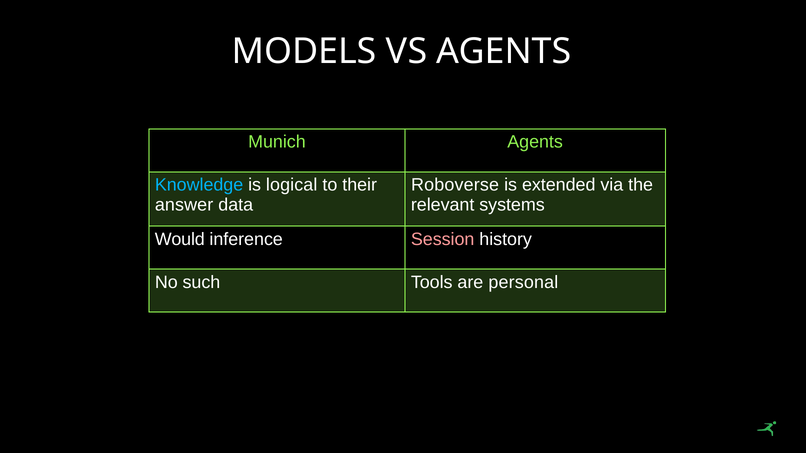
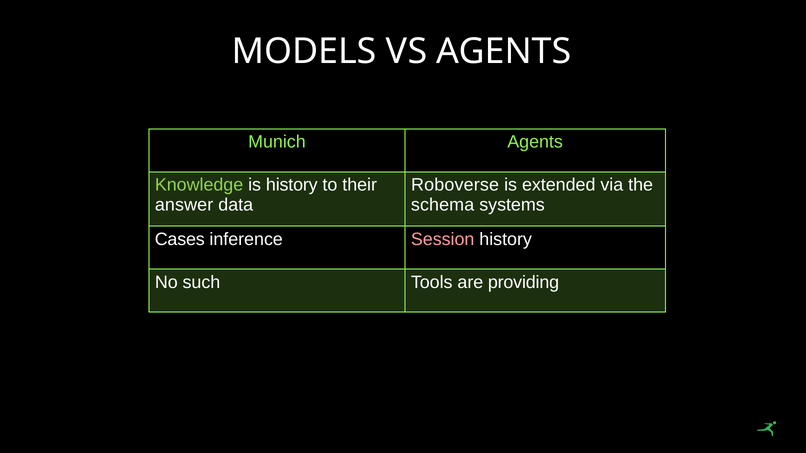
Knowledge colour: light blue -> light green (199, 185)
is logical: logical -> history (292, 185)
relevant: relevant -> schema (443, 205)
Would: Would -> Cases (180, 240)
personal: personal -> providing (524, 283)
